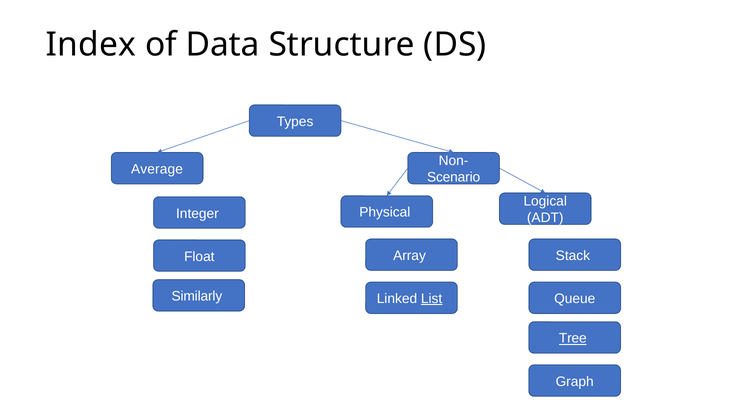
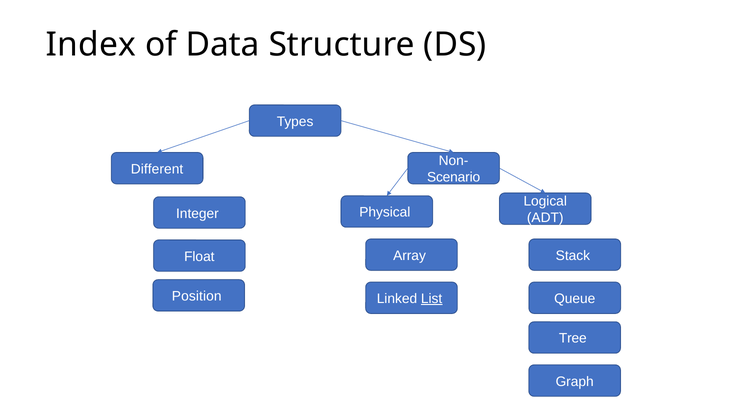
Average: Average -> Different (157, 169)
Similarly: Similarly -> Position (197, 296)
Tree underline: present -> none (573, 338)
